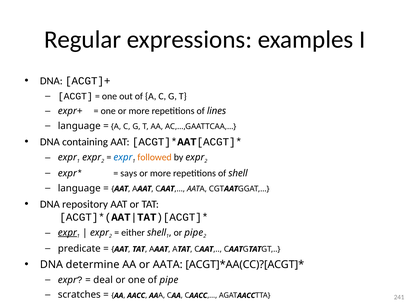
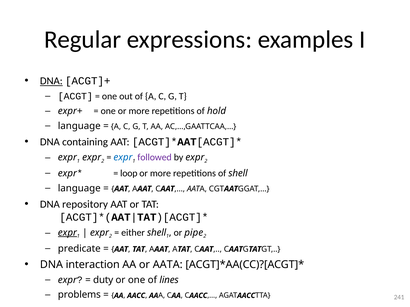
DNA underline: none -> present (51, 81)
lines: lines -> hold (217, 111)
followed colour: orange -> purple (155, 158)
says: says -> loop (129, 174)
determine: determine -> interaction (93, 265)
deal: deal -> duty (103, 280)
of pipe: pipe -> lines (169, 280)
scratches: scratches -> problems (79, 295)
